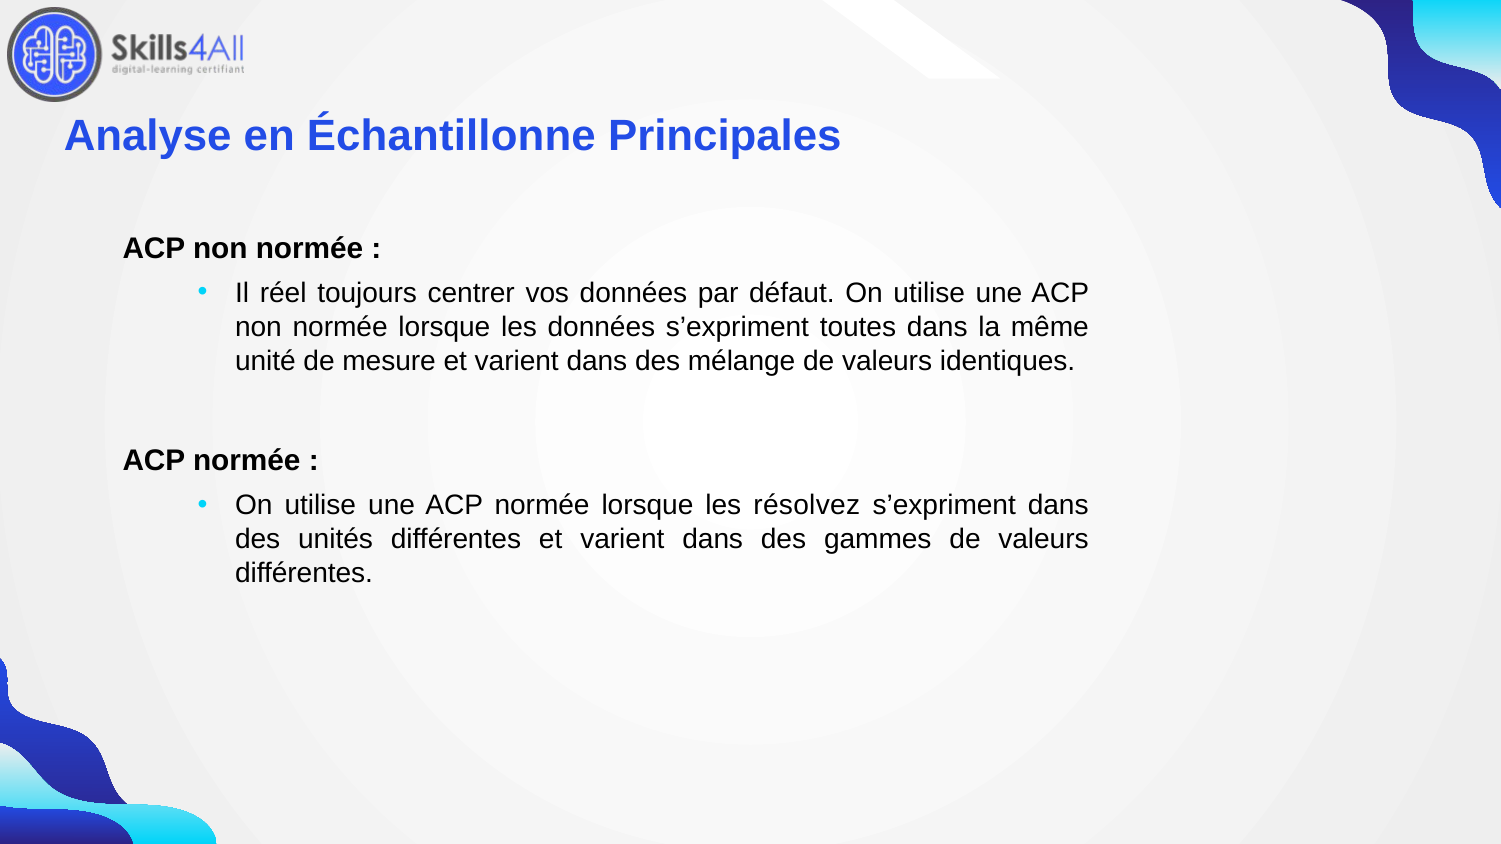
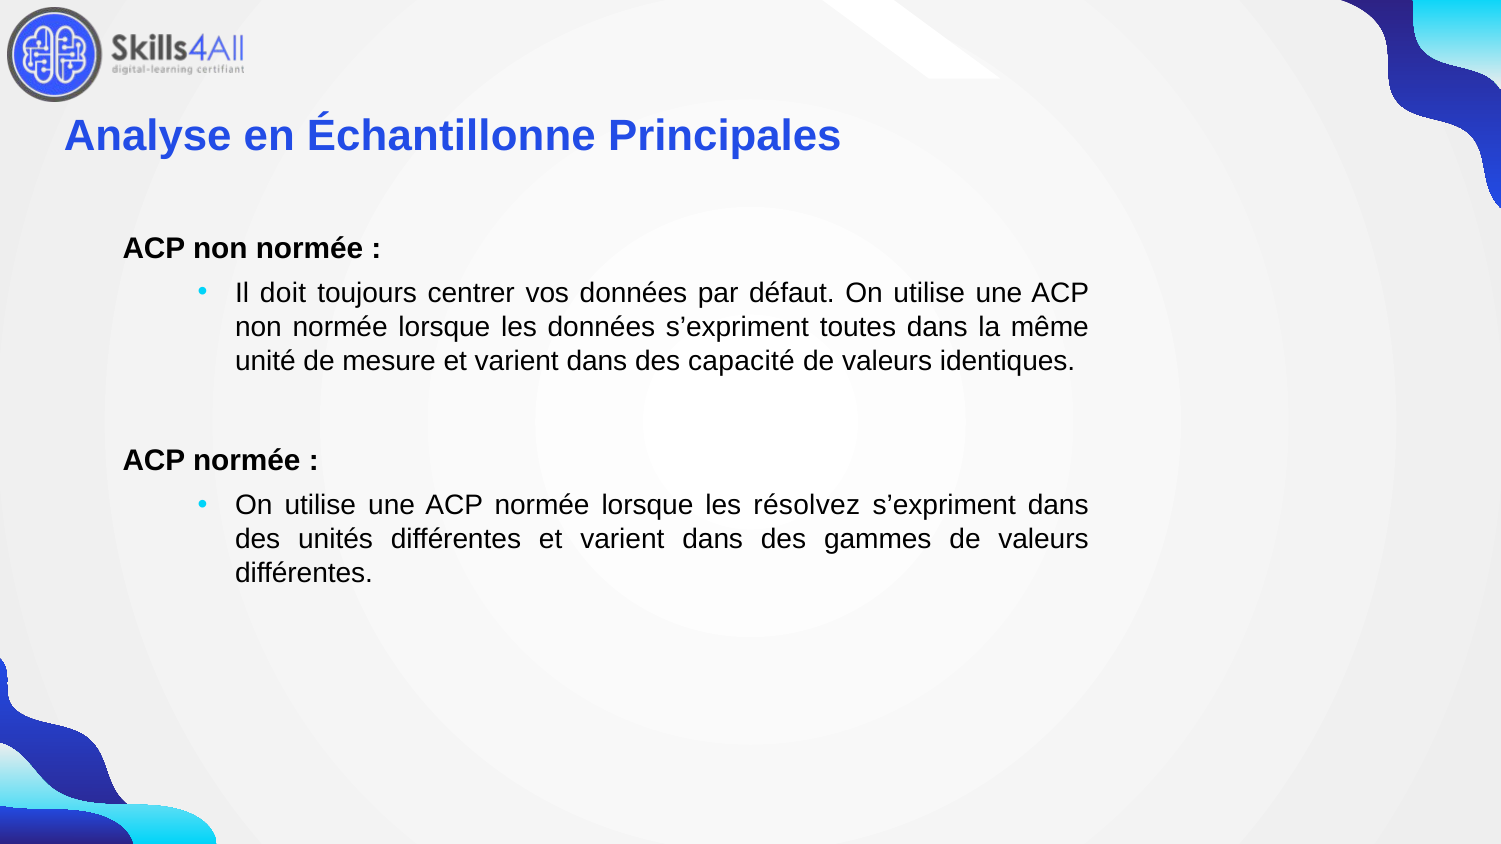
réel: réel -> doit (283, 293)
mélange: mélange -> capacité (741, 361)
